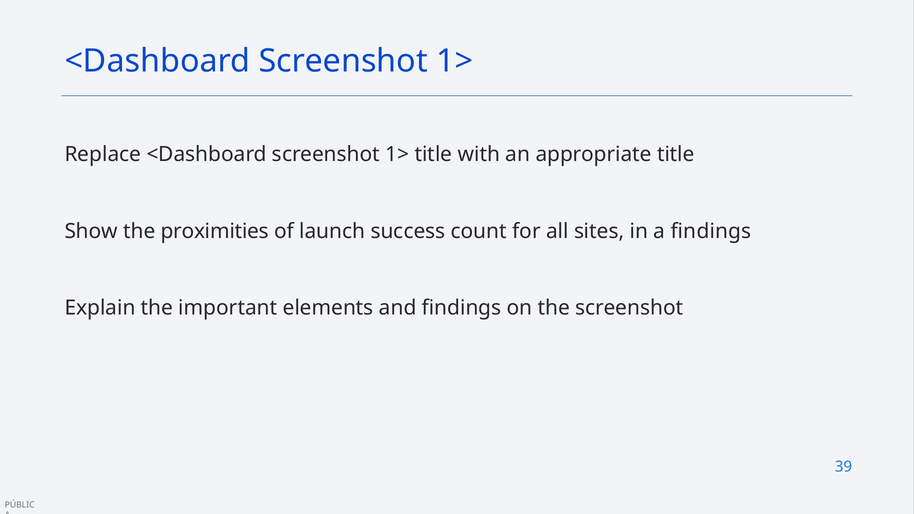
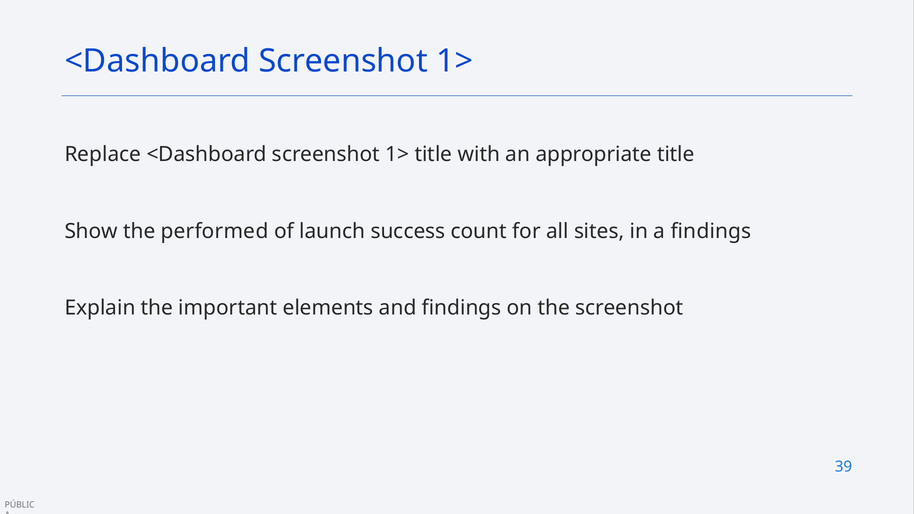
proximities: proximities -> performed (215, 231)
